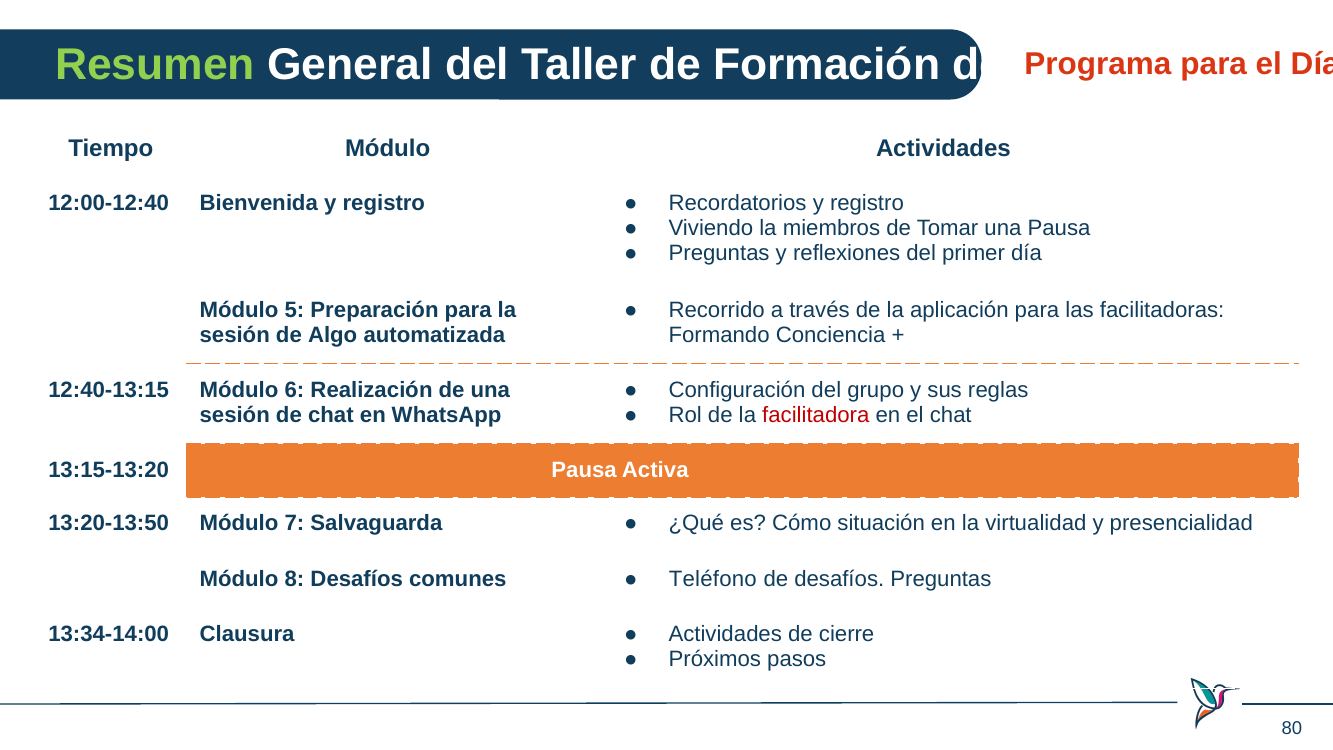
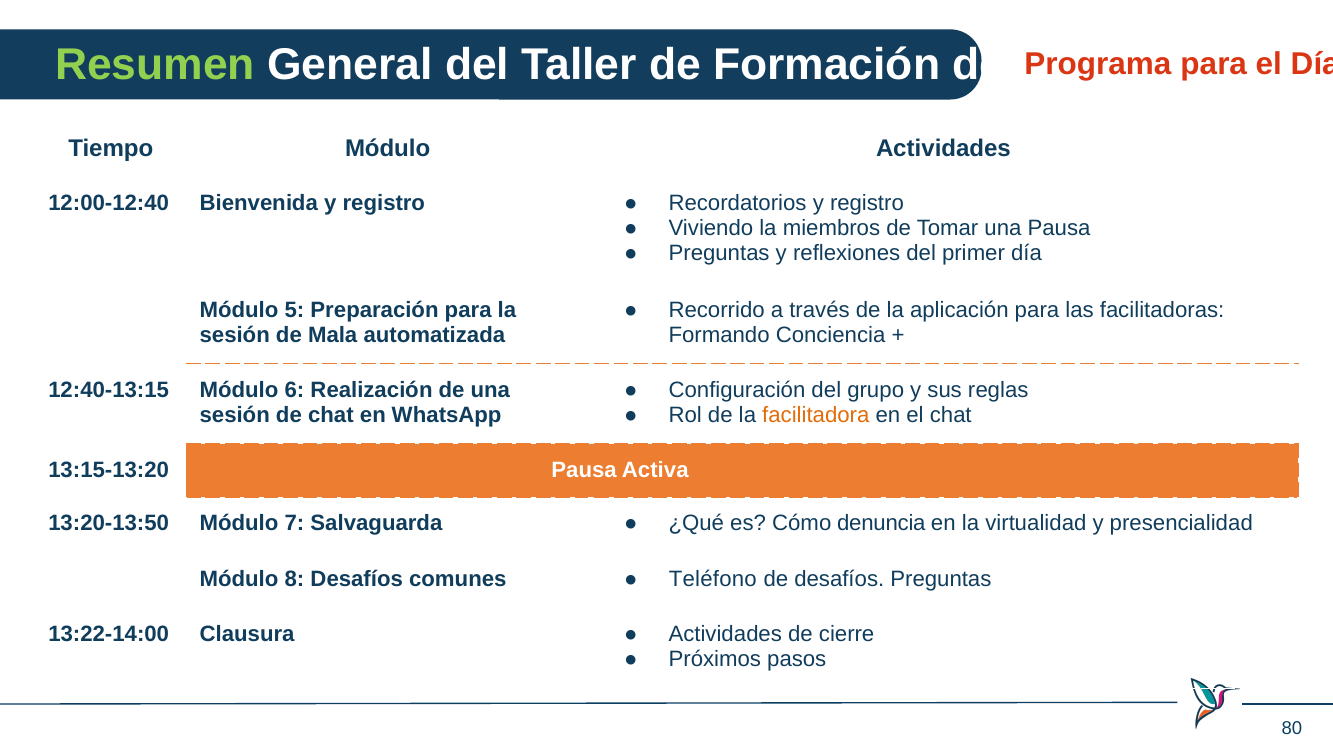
Algo: Algo -> Mala (333, 335)
facilitadora colour: red -> orange (816, 415)
situación: situación -> denuncia (881, 523)
13:34-14:00: 13:34-14:00 -> 13:22-14:00 (109, 634)
